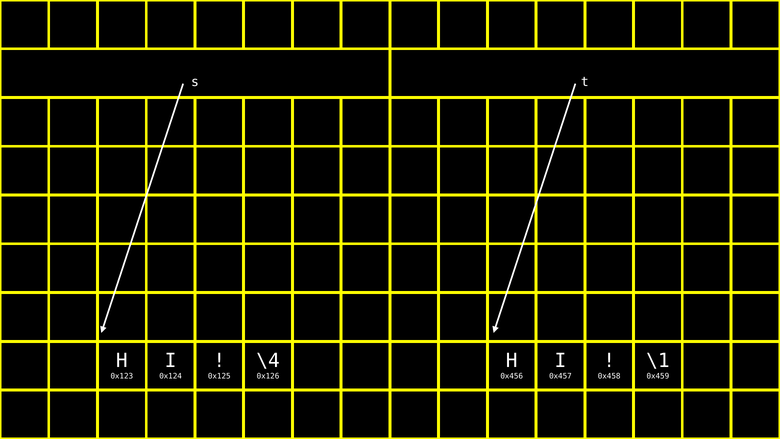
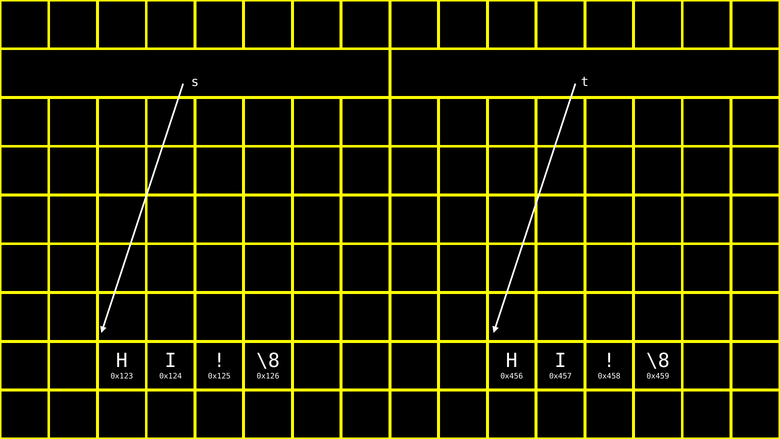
\4: \4 -> \8 (268, 361)
\1: \1 -> \8 (658, 361)
